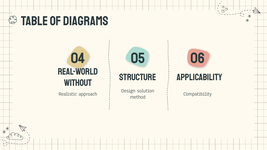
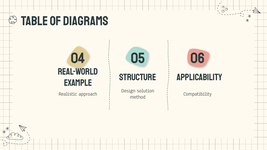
without: without -> example (78, 83)
